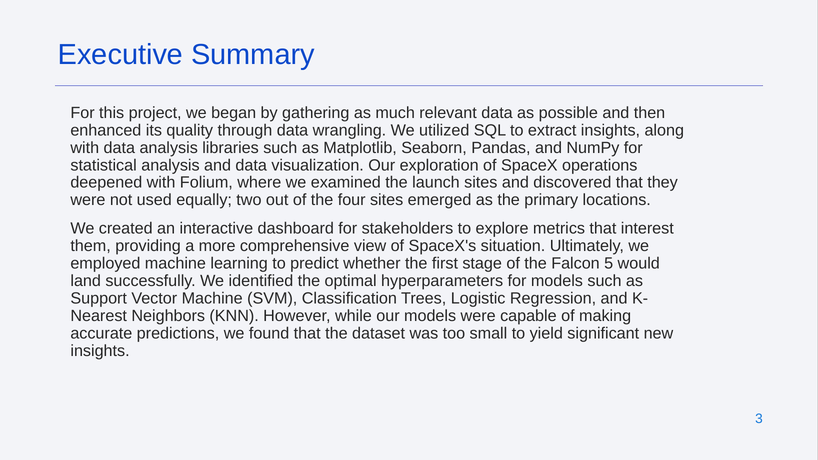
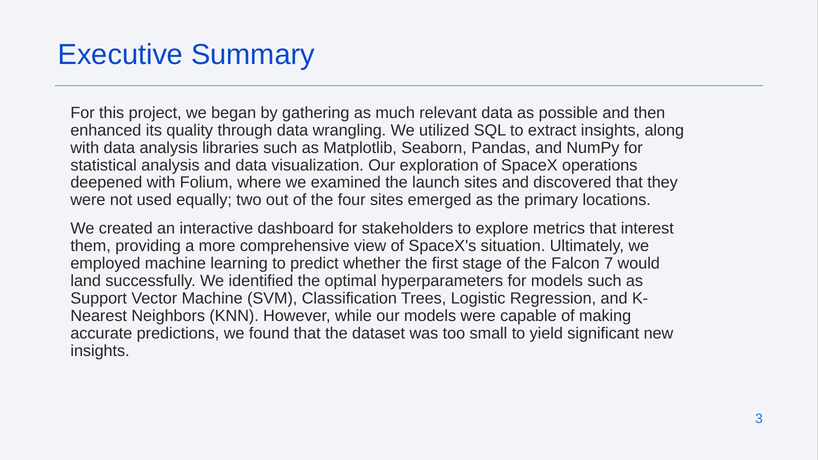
5: 5 -> 7 (609, 263)
